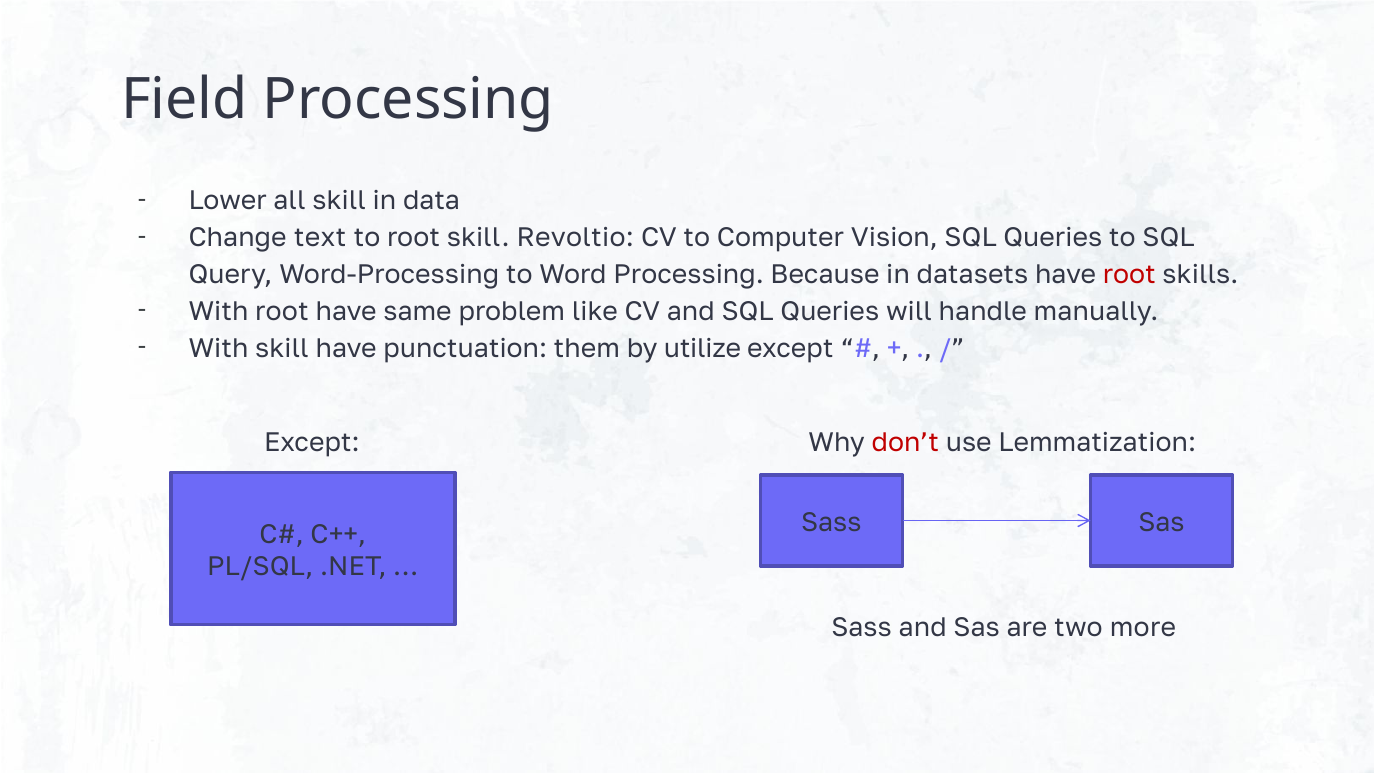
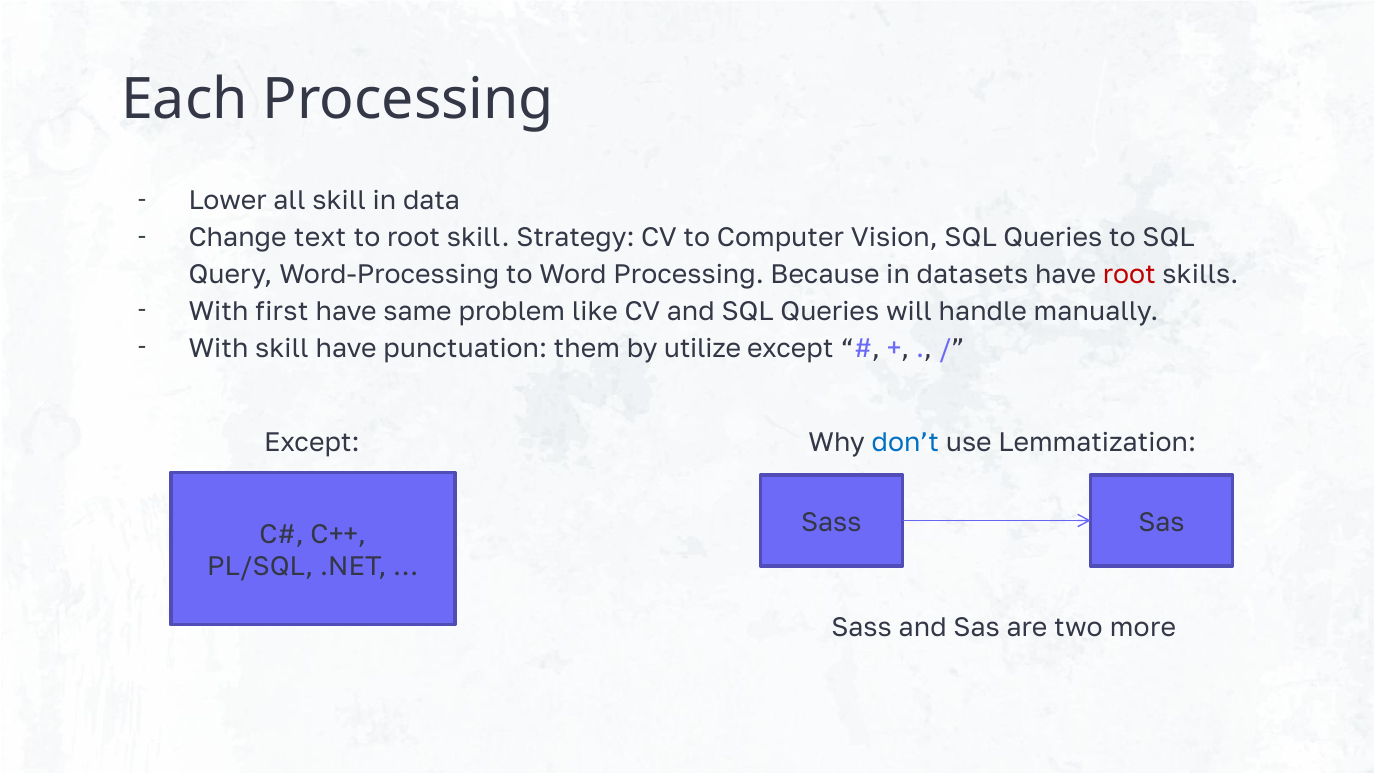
Field: Field -> Each (184, 99)
Revoltio: Revoltio -> Strategy (575, 238)
With root: root -> first (282, 312)
don’t colour: red -> blue (905, 442)
